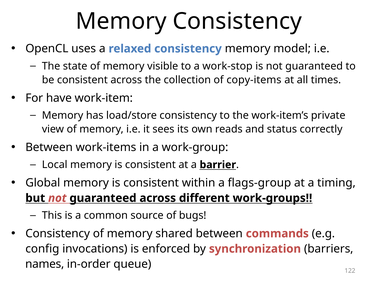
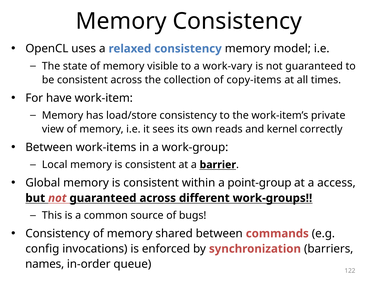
work-stop: work-stop -> work-vary (227, 66)
status: status -> kernel (282, 129)
flags-group: flags-group -> point-group (259, 182)
timing: timing -> access (336, 182)
